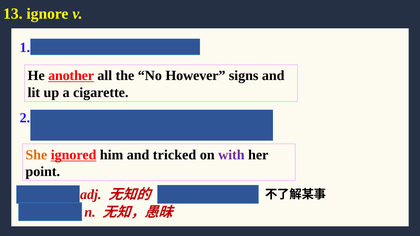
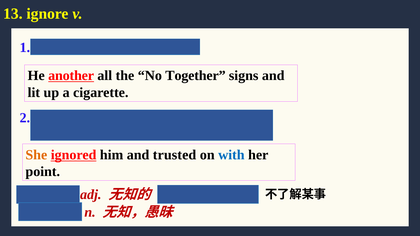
However: However -> Together (195, 76)
tricked: tricked -> trusted (175, 155)
with colour: purple -> blue (231, 155)
